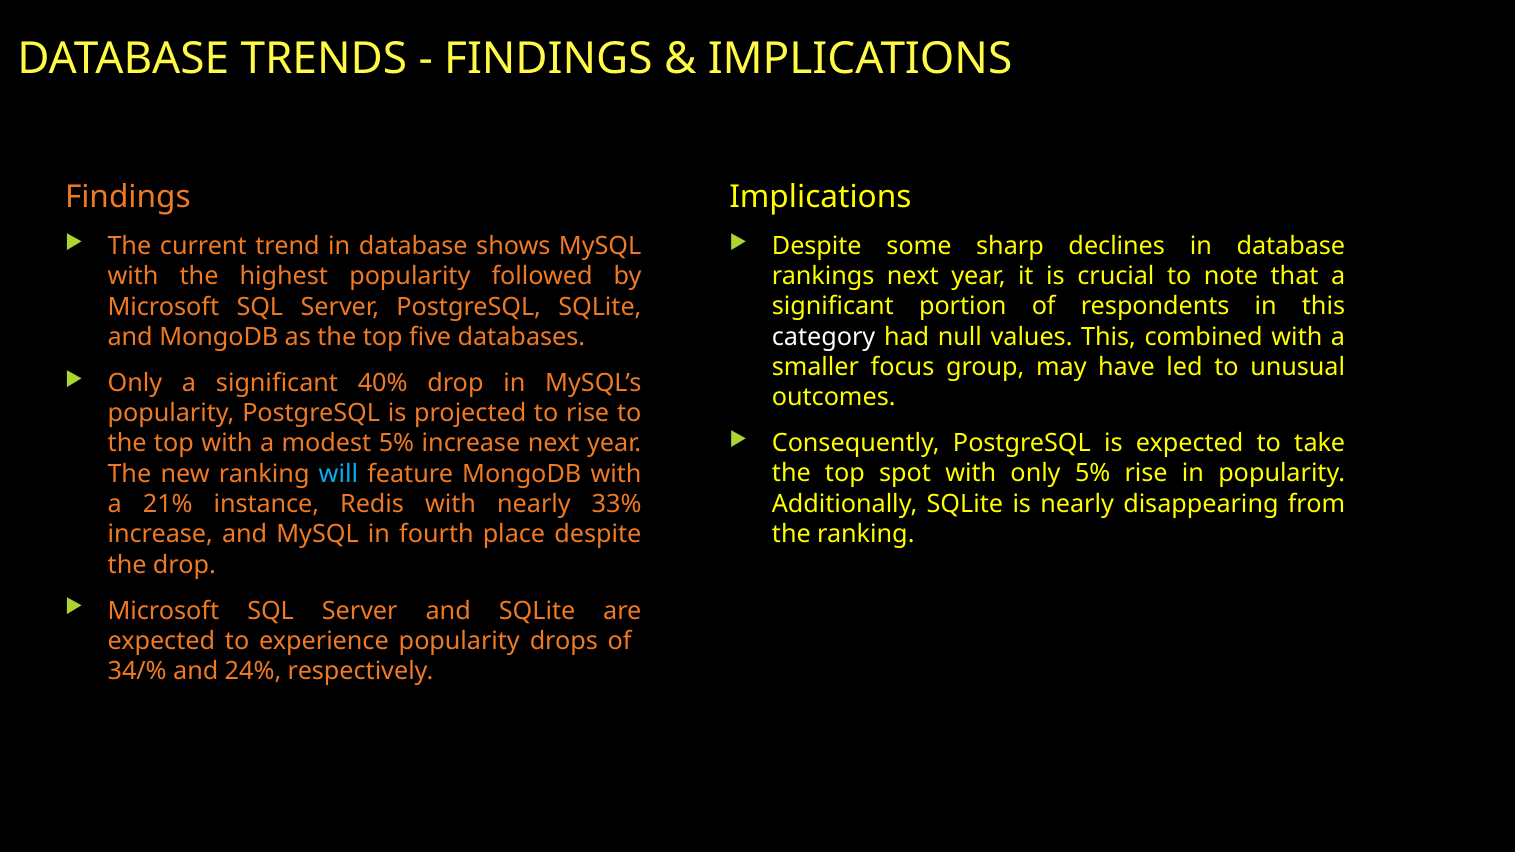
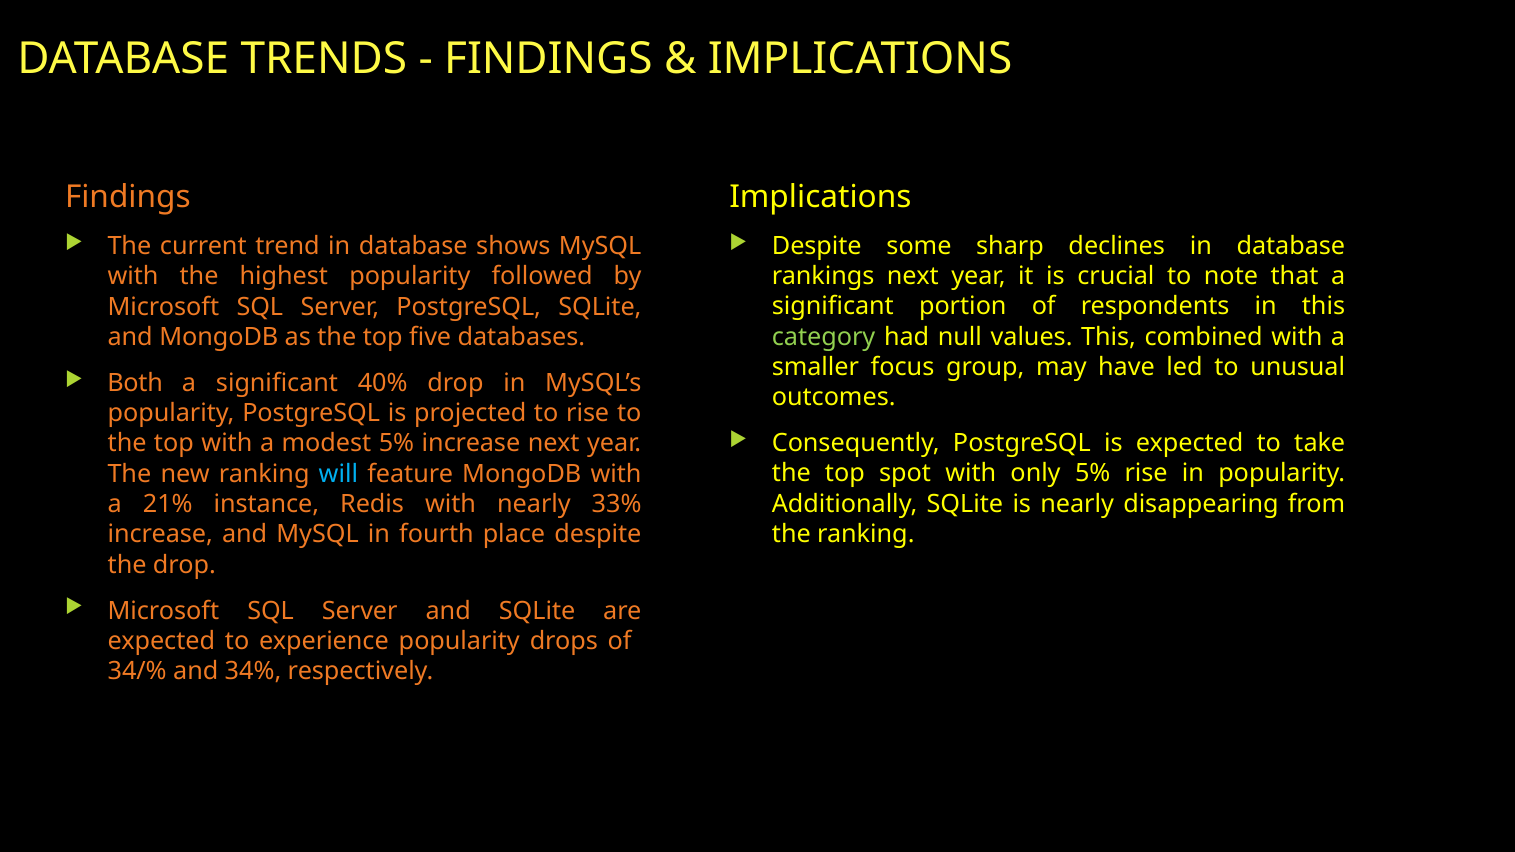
category colour: white -> light green (824, 337)
Only: Only -> Both (135, 383)
24%: 24% -> 34% (253, 672)
